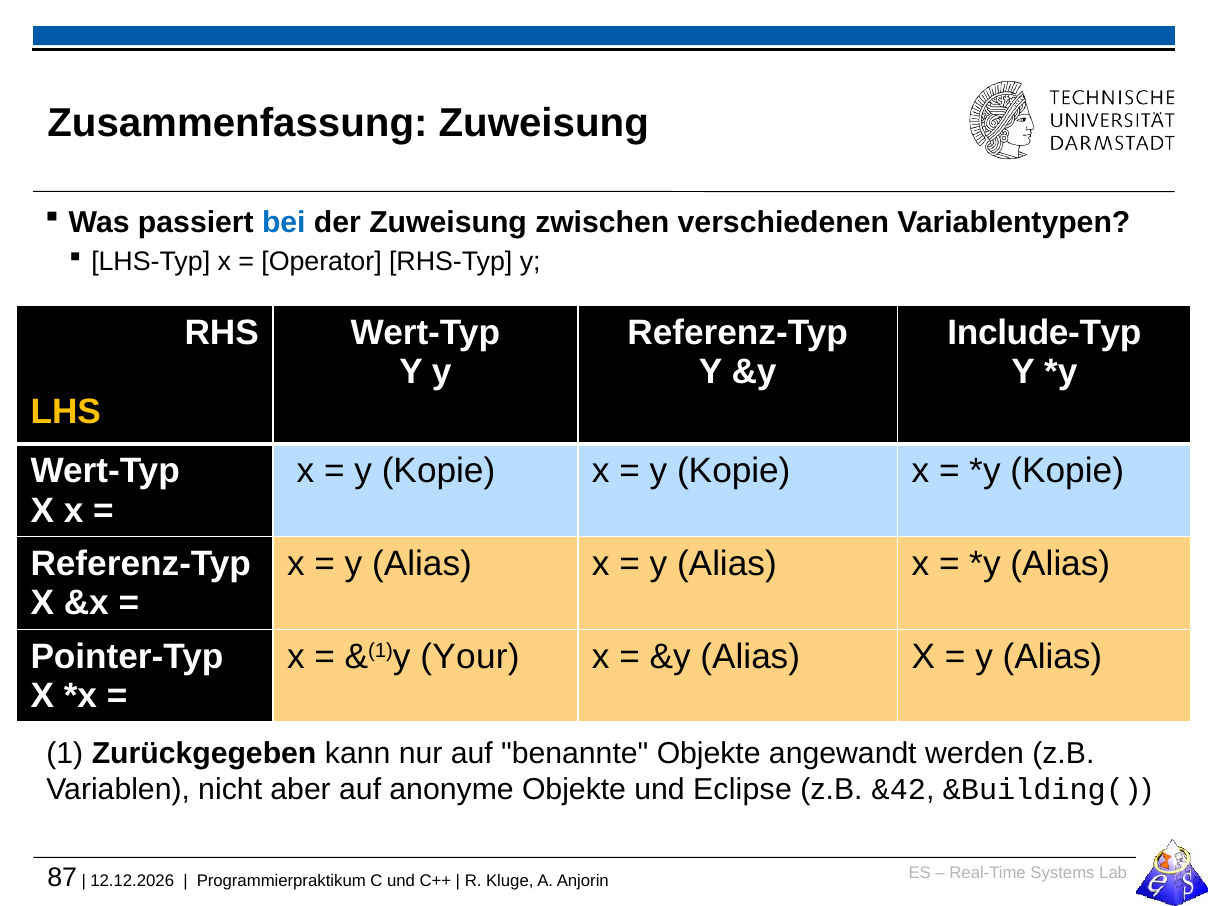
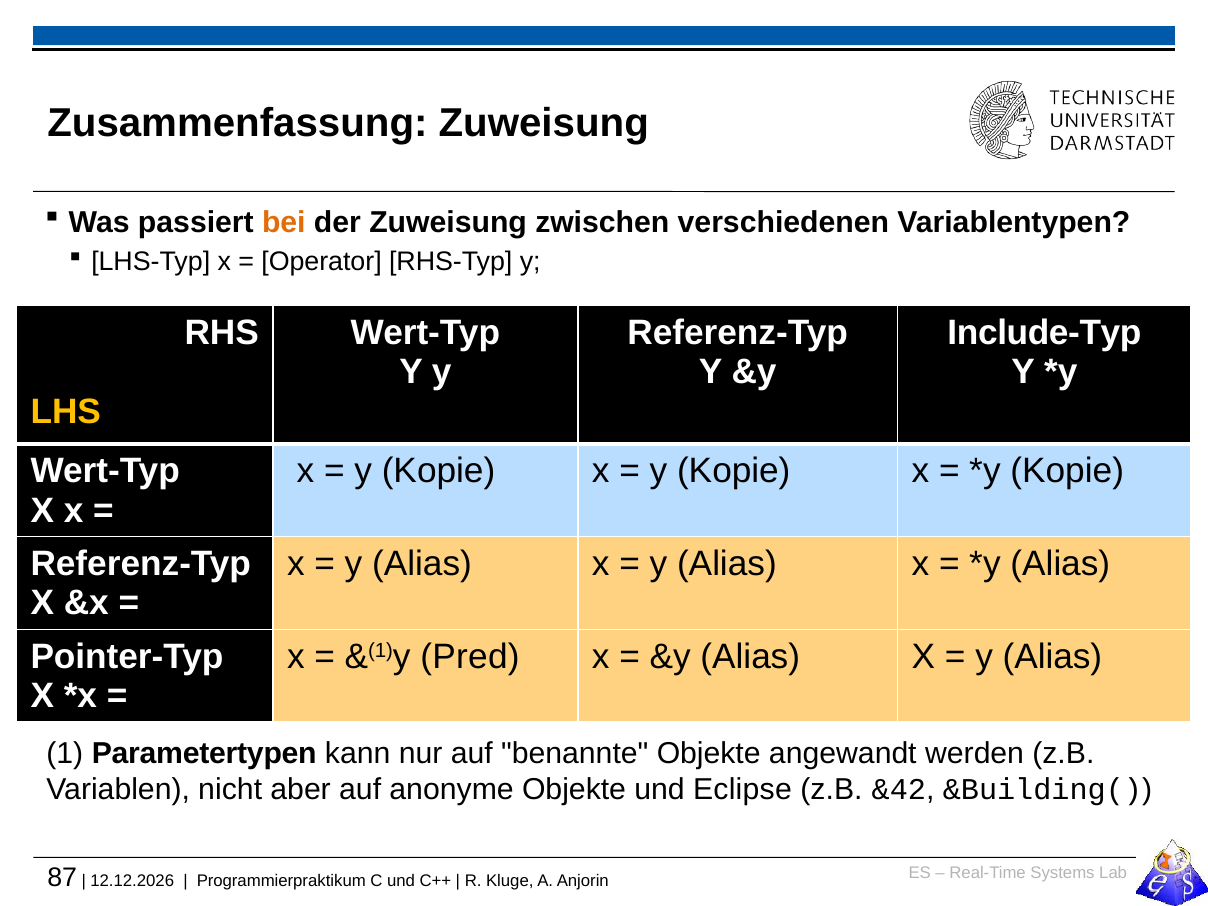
bei colour: blue -> orange (284, 222)
Your: Your -> Pred (470, 657)
Zurückgegeben: Zurückgegeben -> Parametertypen (204, 753)
